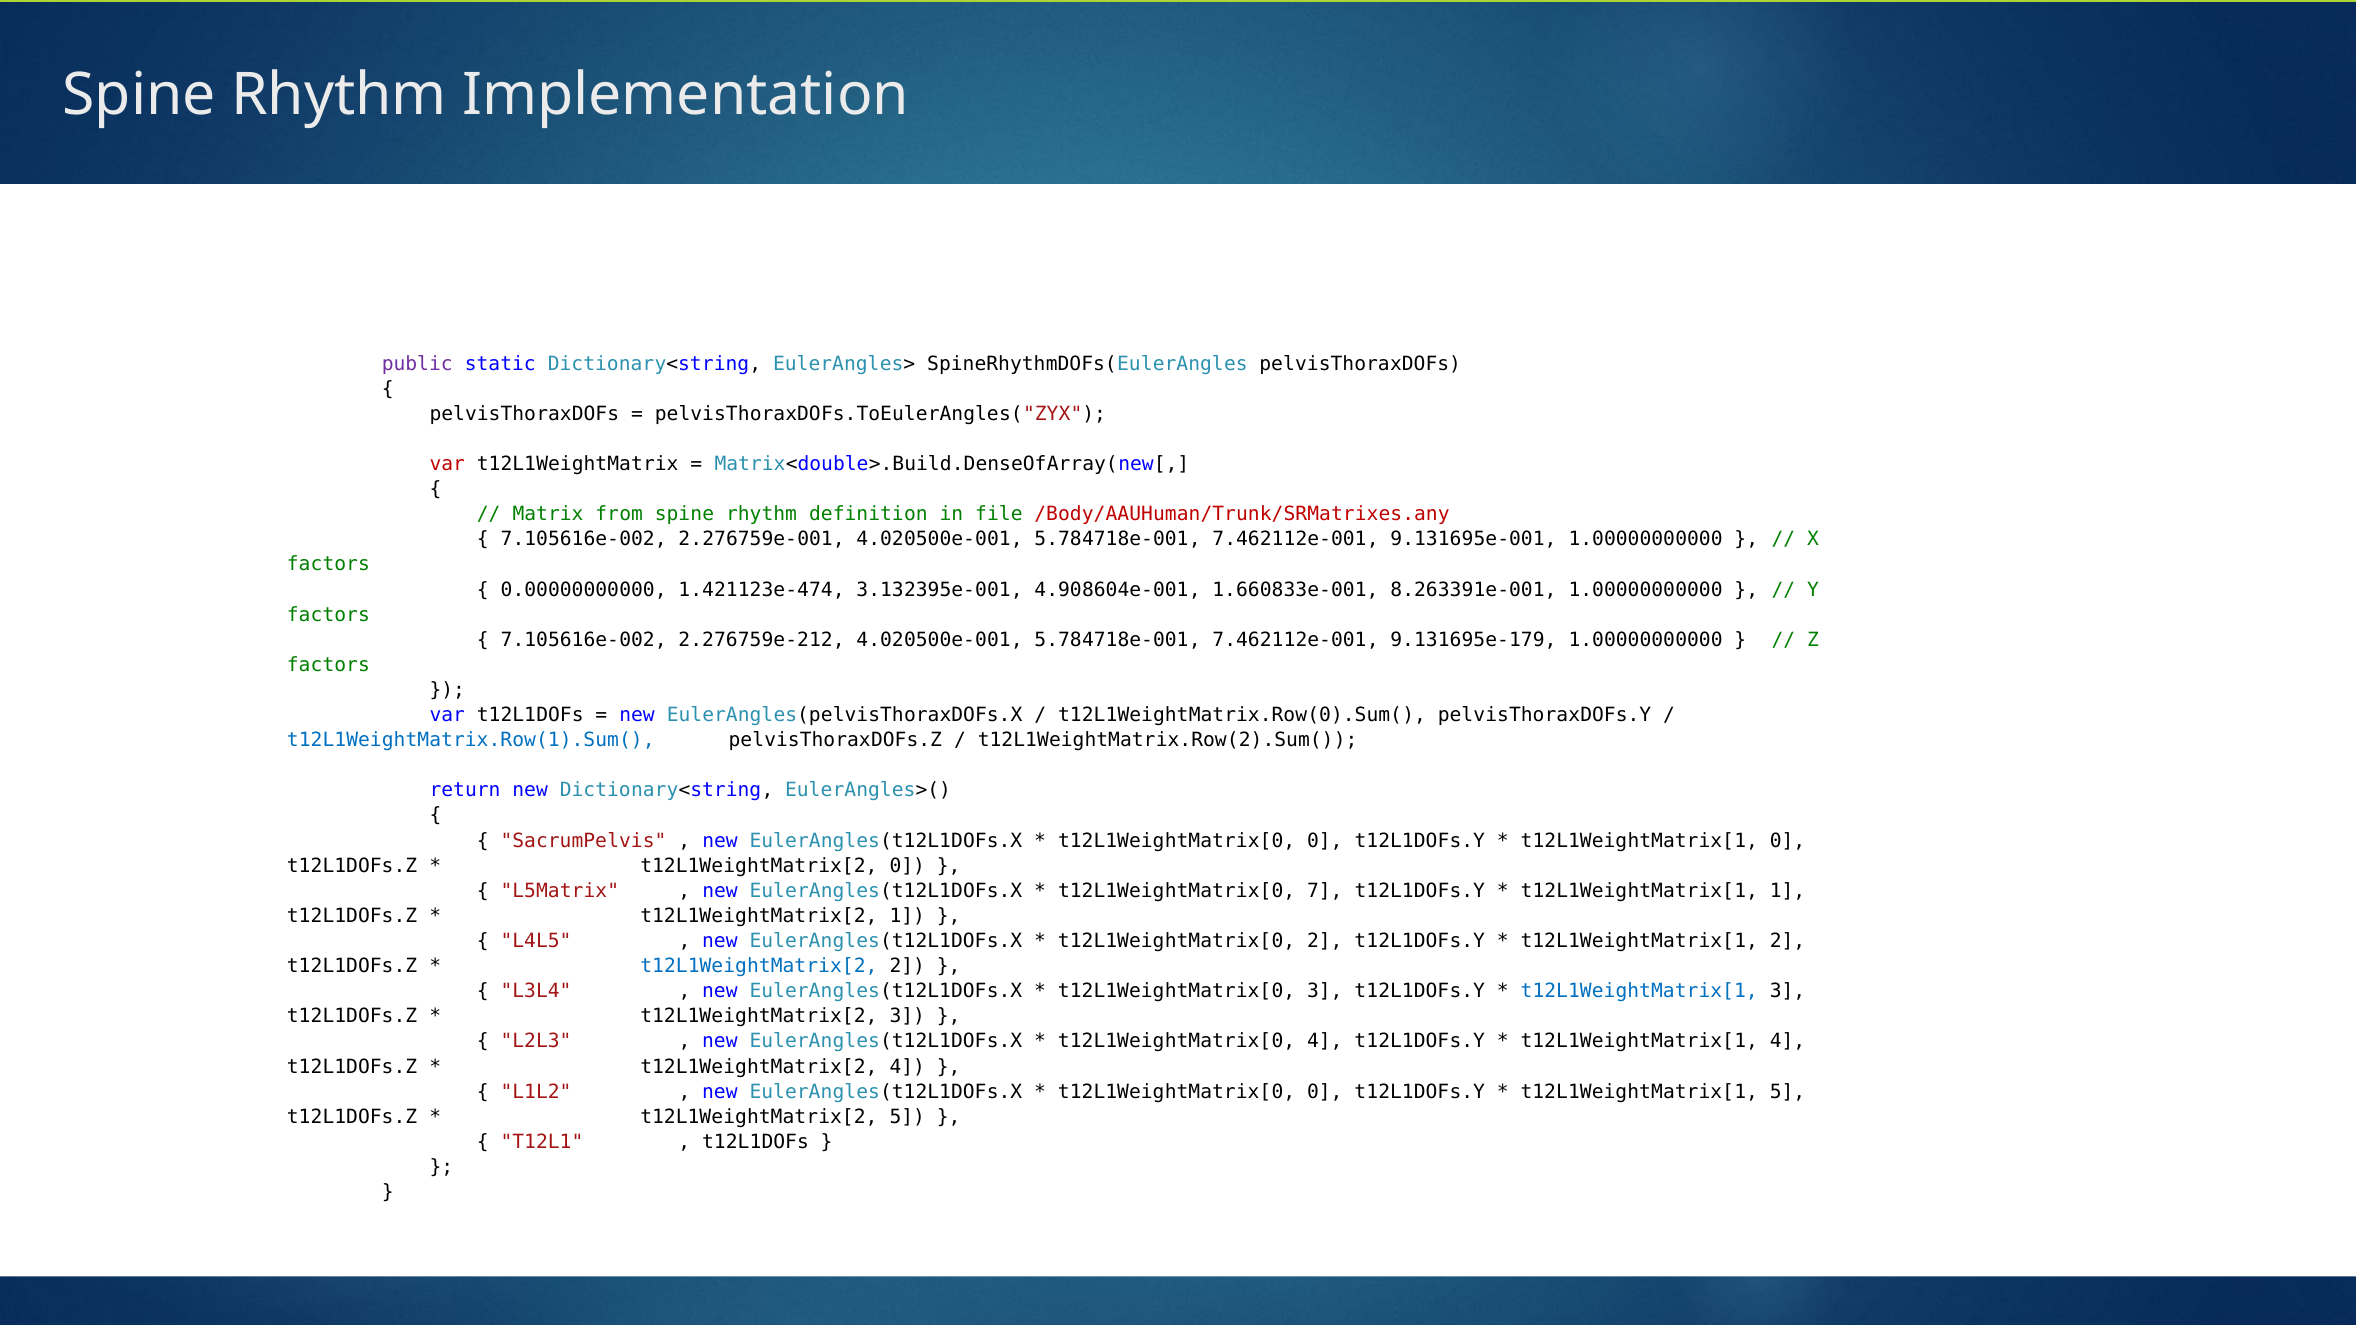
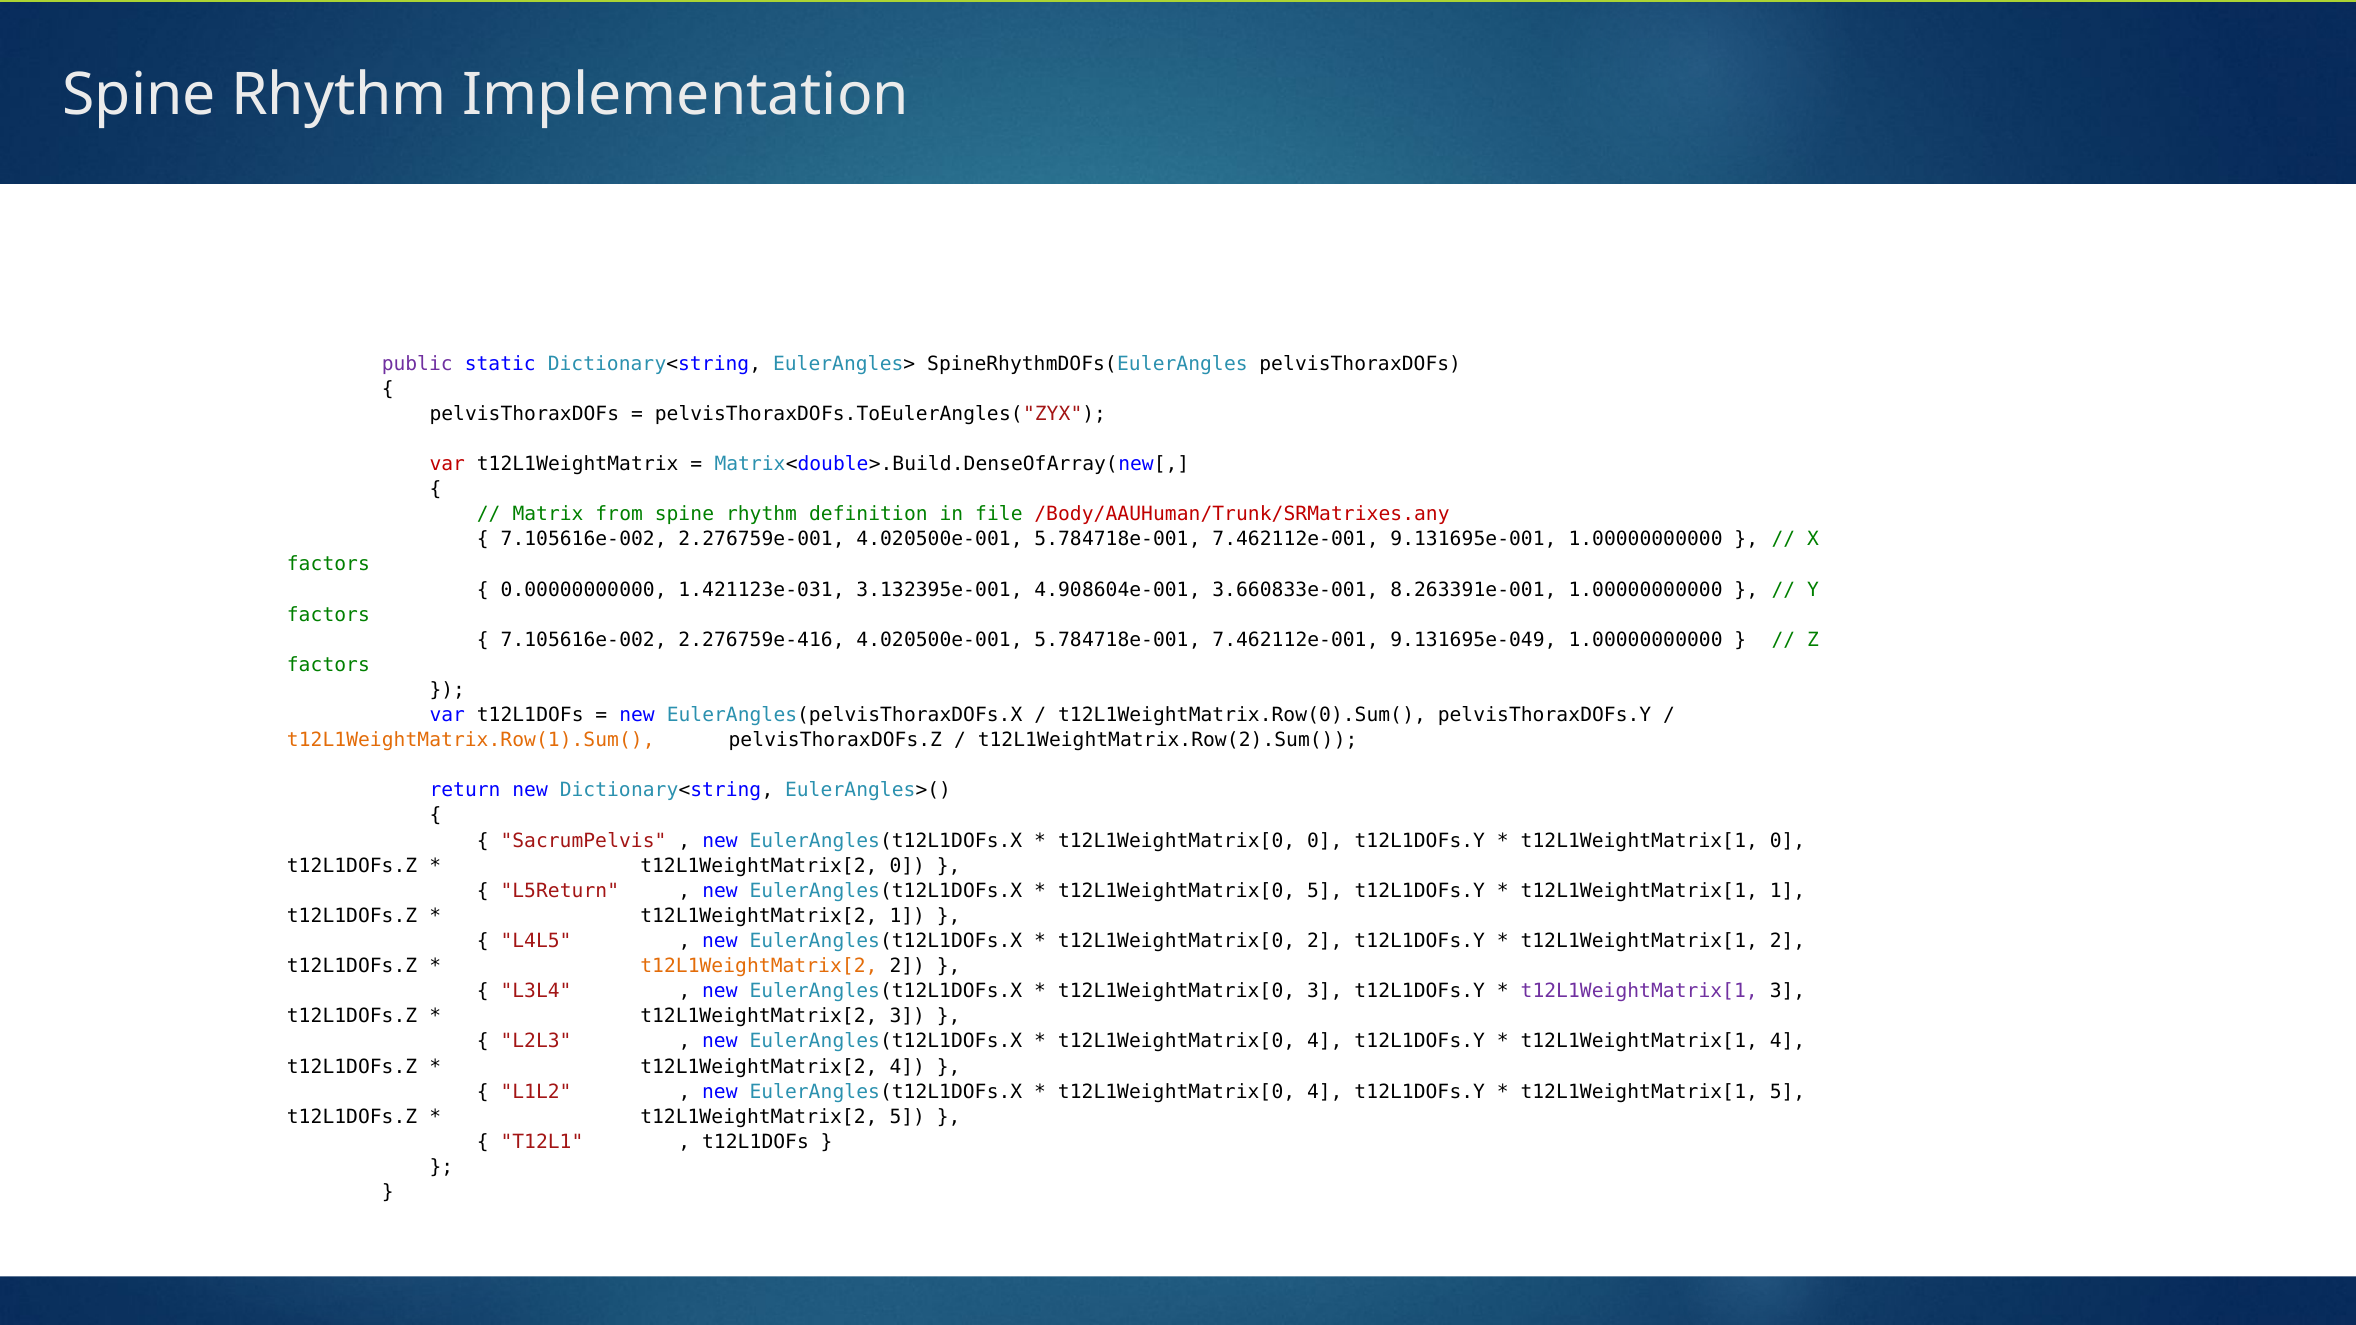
1.421123e-474: 1.421123e-474 -> 1.421123e-031 (762, 590)
1.660833e-001: 1.660833e-001 -> 3.660833e-001 (1295, 590)
2.276759e-212: 2.276759e-212 -> 2.276759e-416 (762, 640)
9.131695e-179: 9.131695e-179 -> 9.131695e-049 (1473, 640)
t12L1WeightMatrix.Row(1).Sum( colour: blue -> orange (471, 740)
L5Matrix: L5Matrix -> L5Return (560, 891)
t12L1WeightMatrix[0 7: 7 -> 5 (1325, 891)
t12L1WeightMatrix[2 colour: blue -> orange (759, 966)
t12L1WeightMatrix[1 colour: blue -> purple (1639, 991)
0: 0 -> 4 (1325, 1092)
